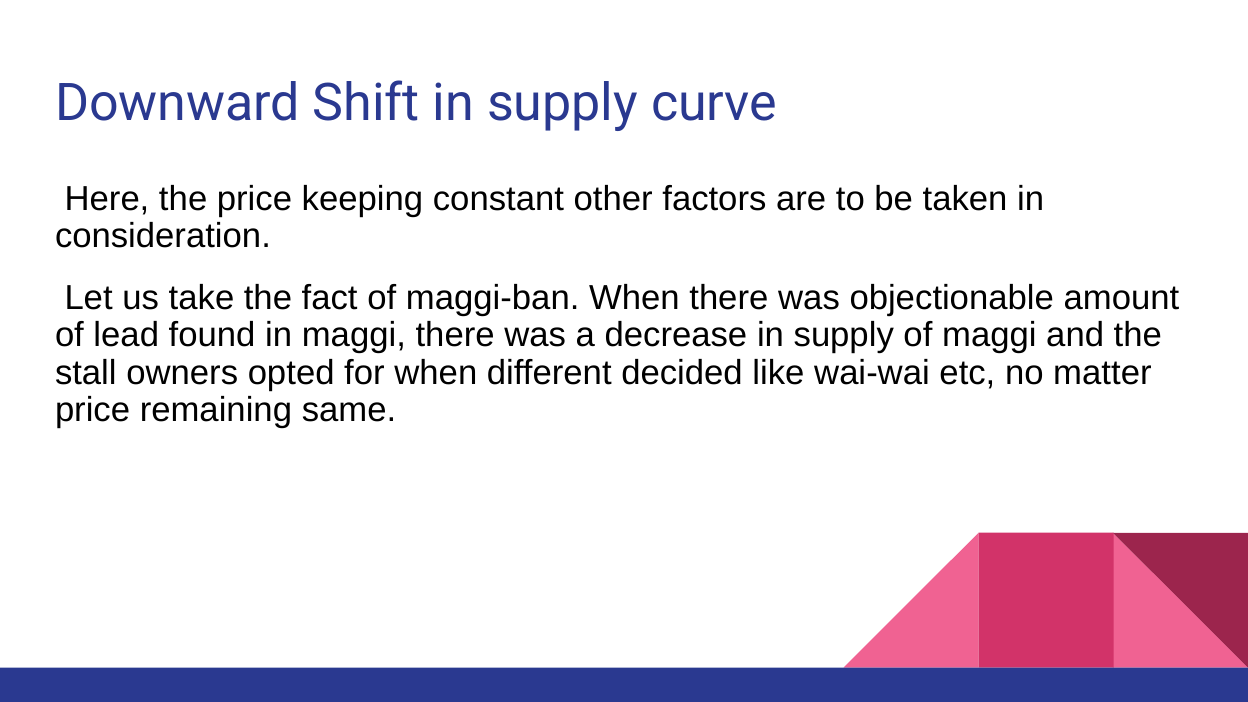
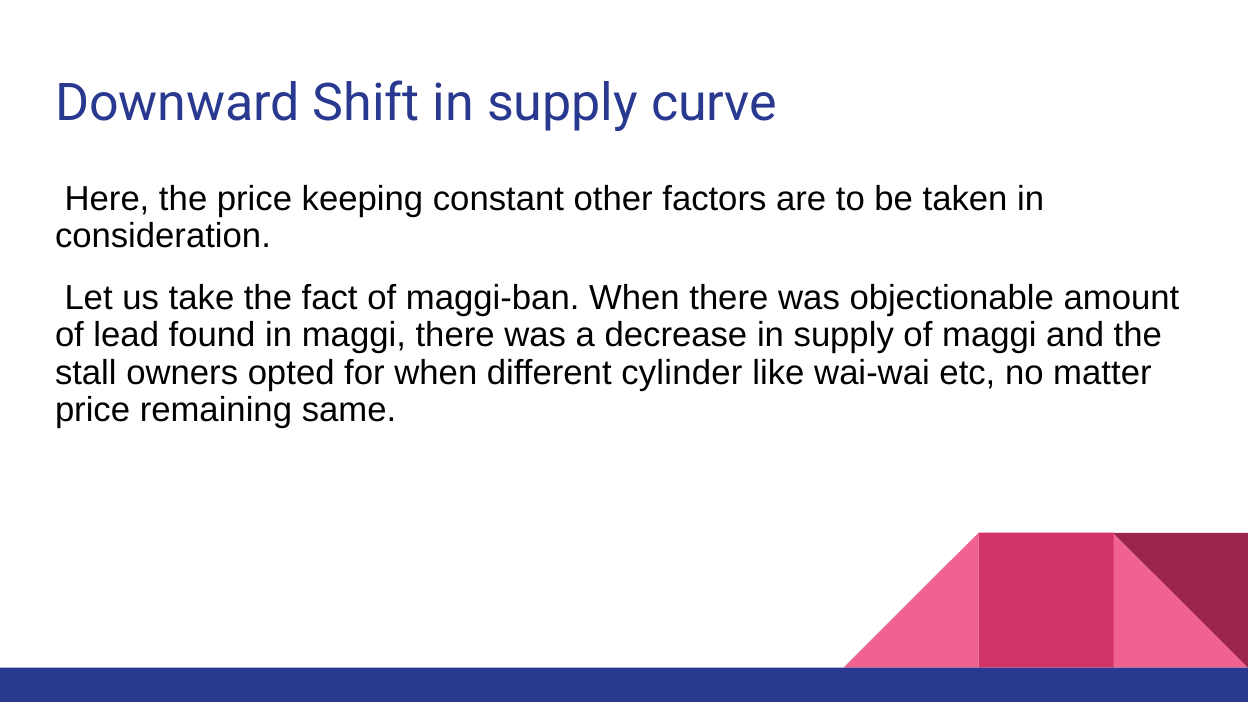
decided: decided -> cylinder (682, 373)
